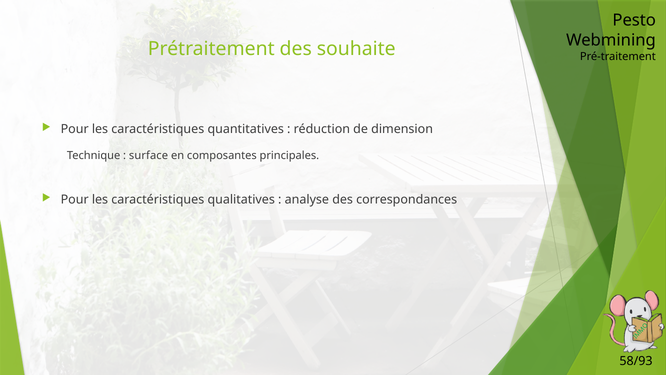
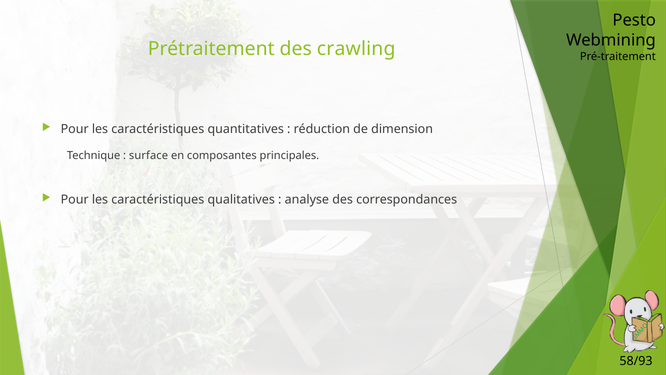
souhaite: souhaite -> crawling (356, 49)
